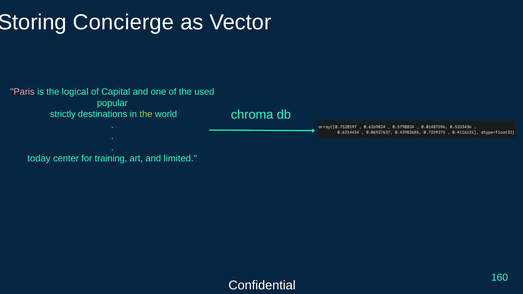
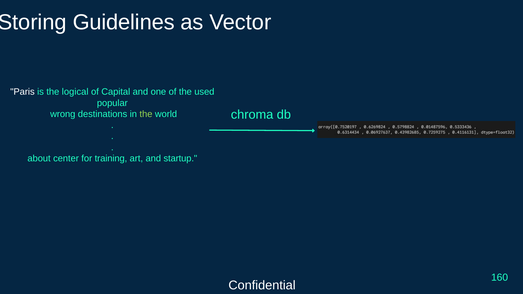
Concierge: Concierge -> Guidelines (124, 22)
Paris colour: pink -> white (22, 92)
strictly: strictly -> wrong (63, 114)
today: today -> about (39, 158)
limited: limited -> startup (180, 158)
